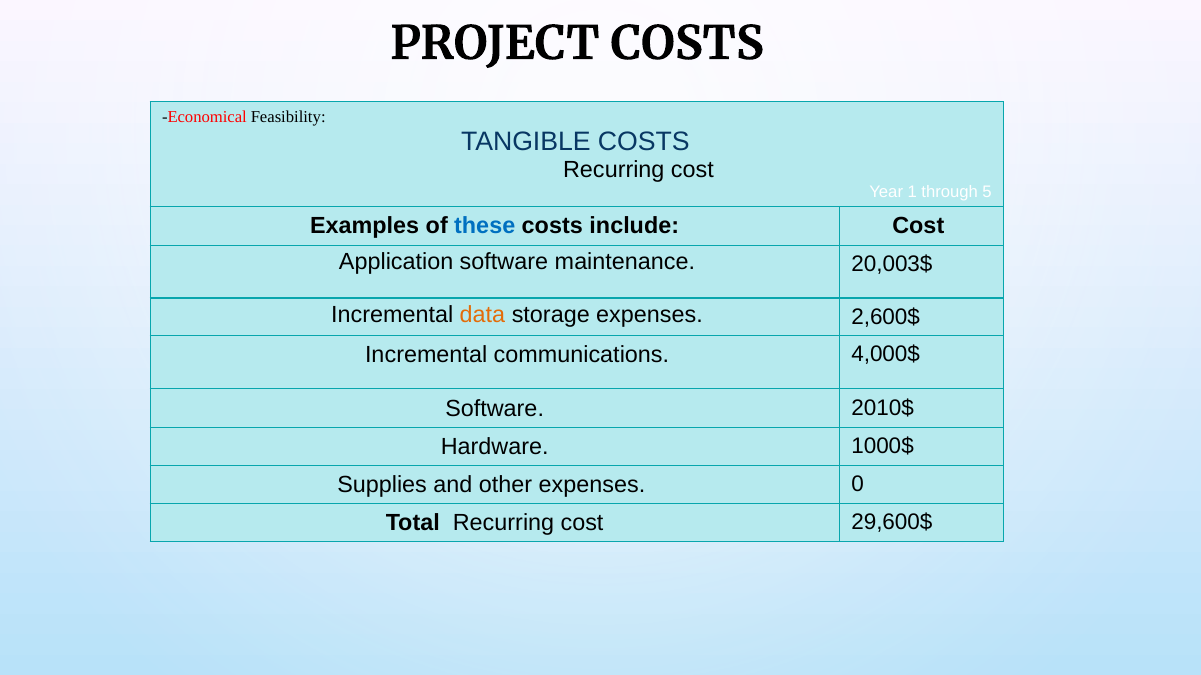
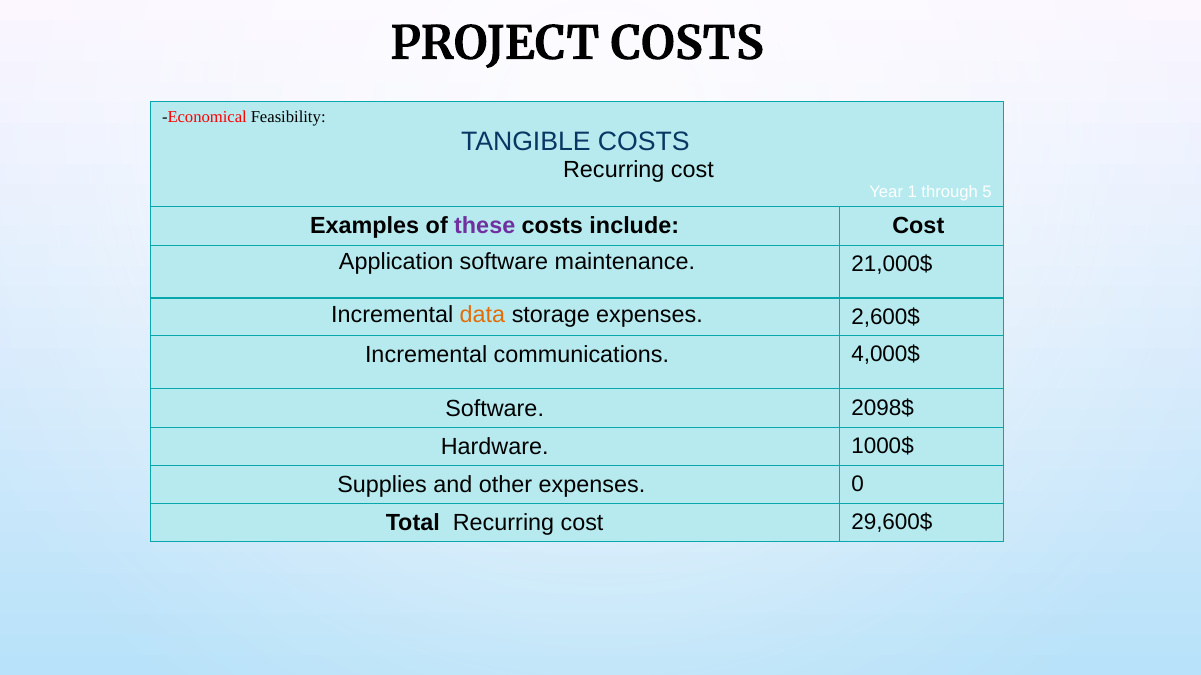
these colour: blue -> purple (485, 225)
20,003$: 20,003$ -> 21,000$ (892, 264)
2010$: 2010$ -> 2098$ (883, 408)
